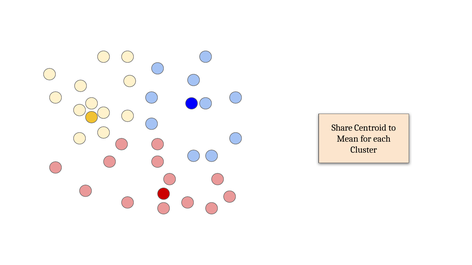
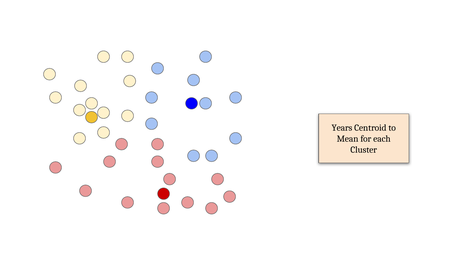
Share: Share -> Years (342, 128)
